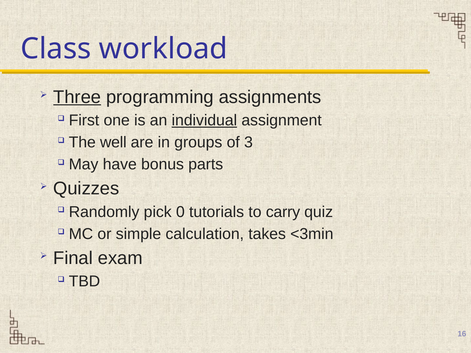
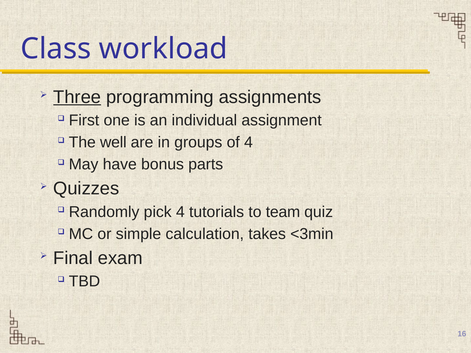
individual underline: present -> none (204, 120)
of 3: 3 -> 4 (248, 142)
pick 0: 0 -> 4 (180, 212)
carry: carry -> team (283, 212)
